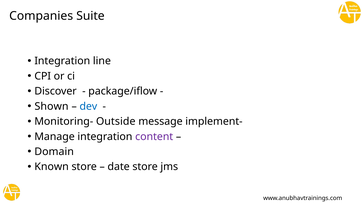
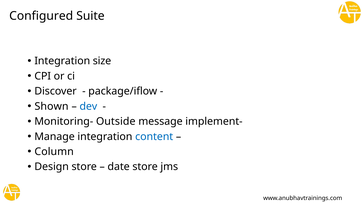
Companies: Companies -> Configured (41, 16)
line: line -> size (102, 61)
content colour: purple -> blue (154, 137)
Domain: Domain -> Column (54, 152)
Known: Known -> Design (52, 167)
